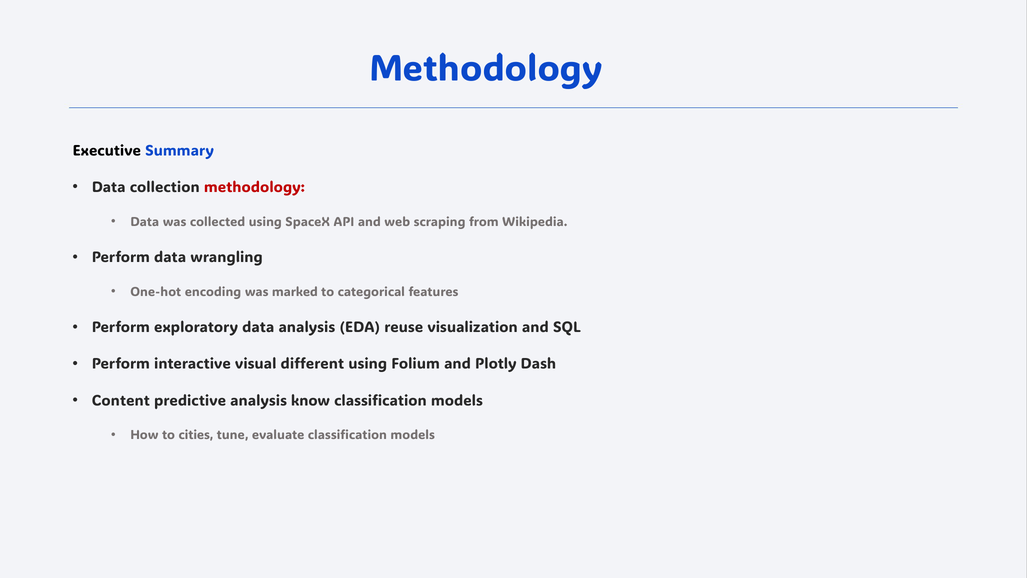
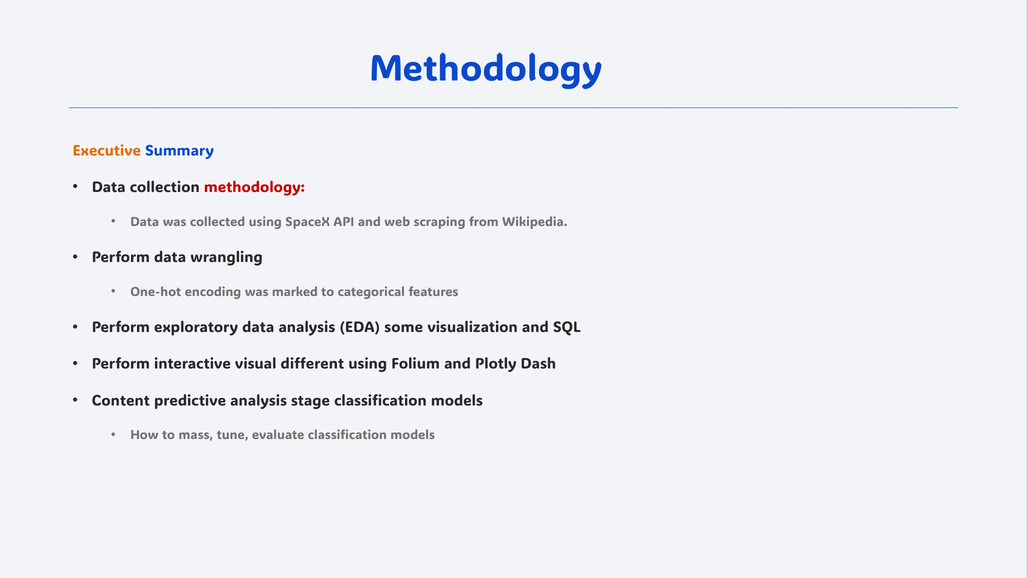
Executive colour: black -> orange (107, 151)
reuse: reuse -> some (404, 327)
know: know -> stage (310, 400)
cities: cities -> mass (196, 435)
